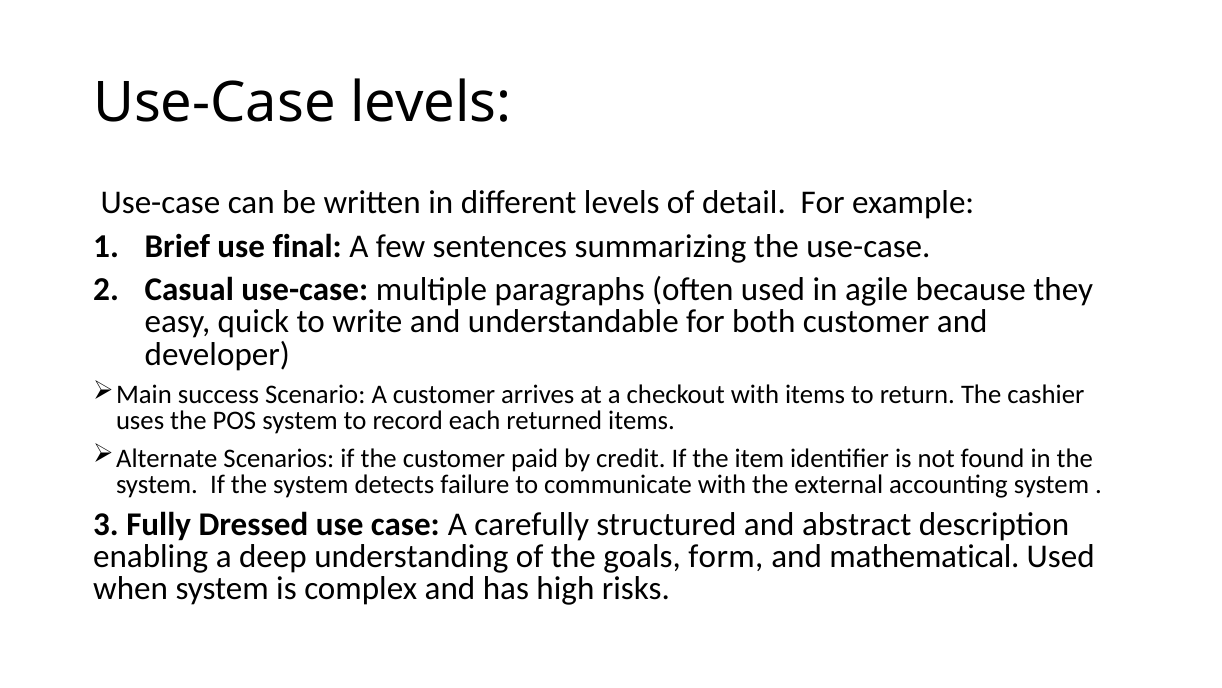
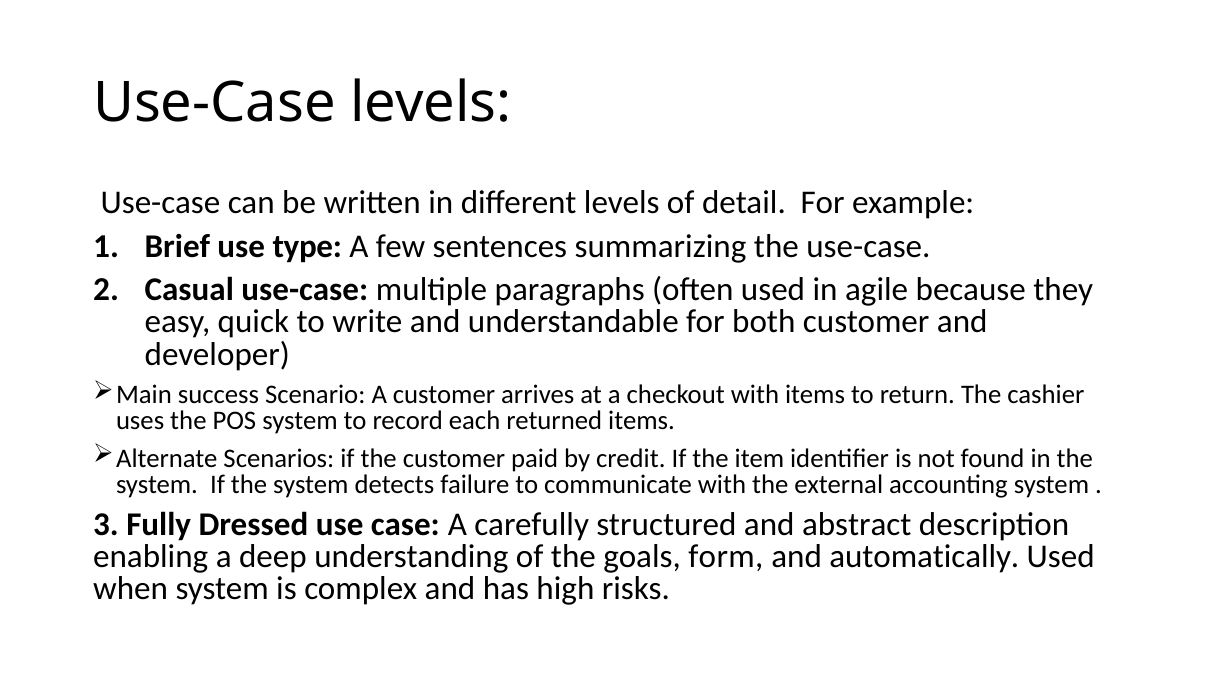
final: final -> type (307, 246)
mathematical: mathematical -> automatically (924, 556)
